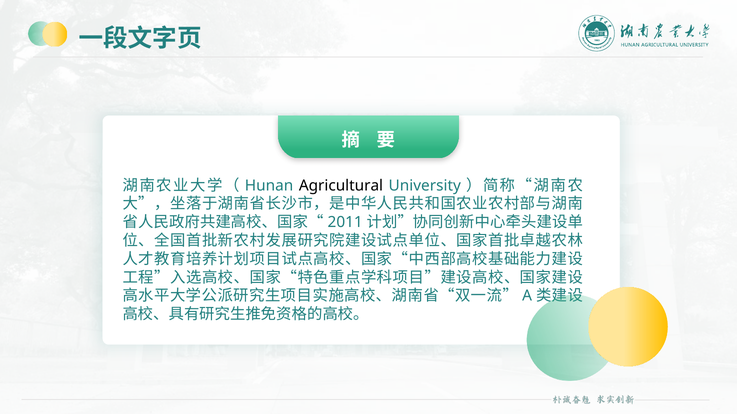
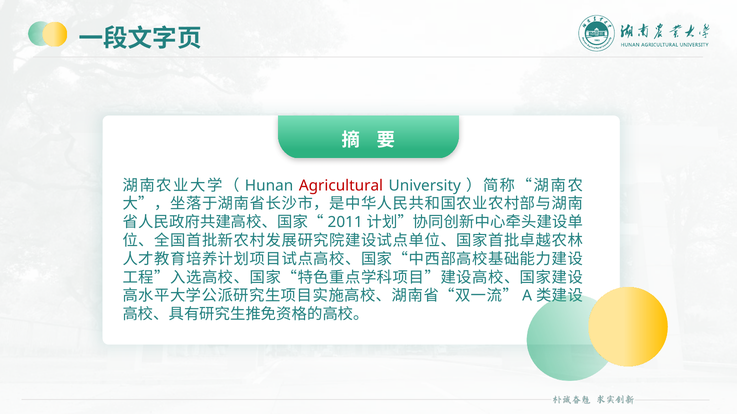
Agricultural colour: black -> red (341, 186)
